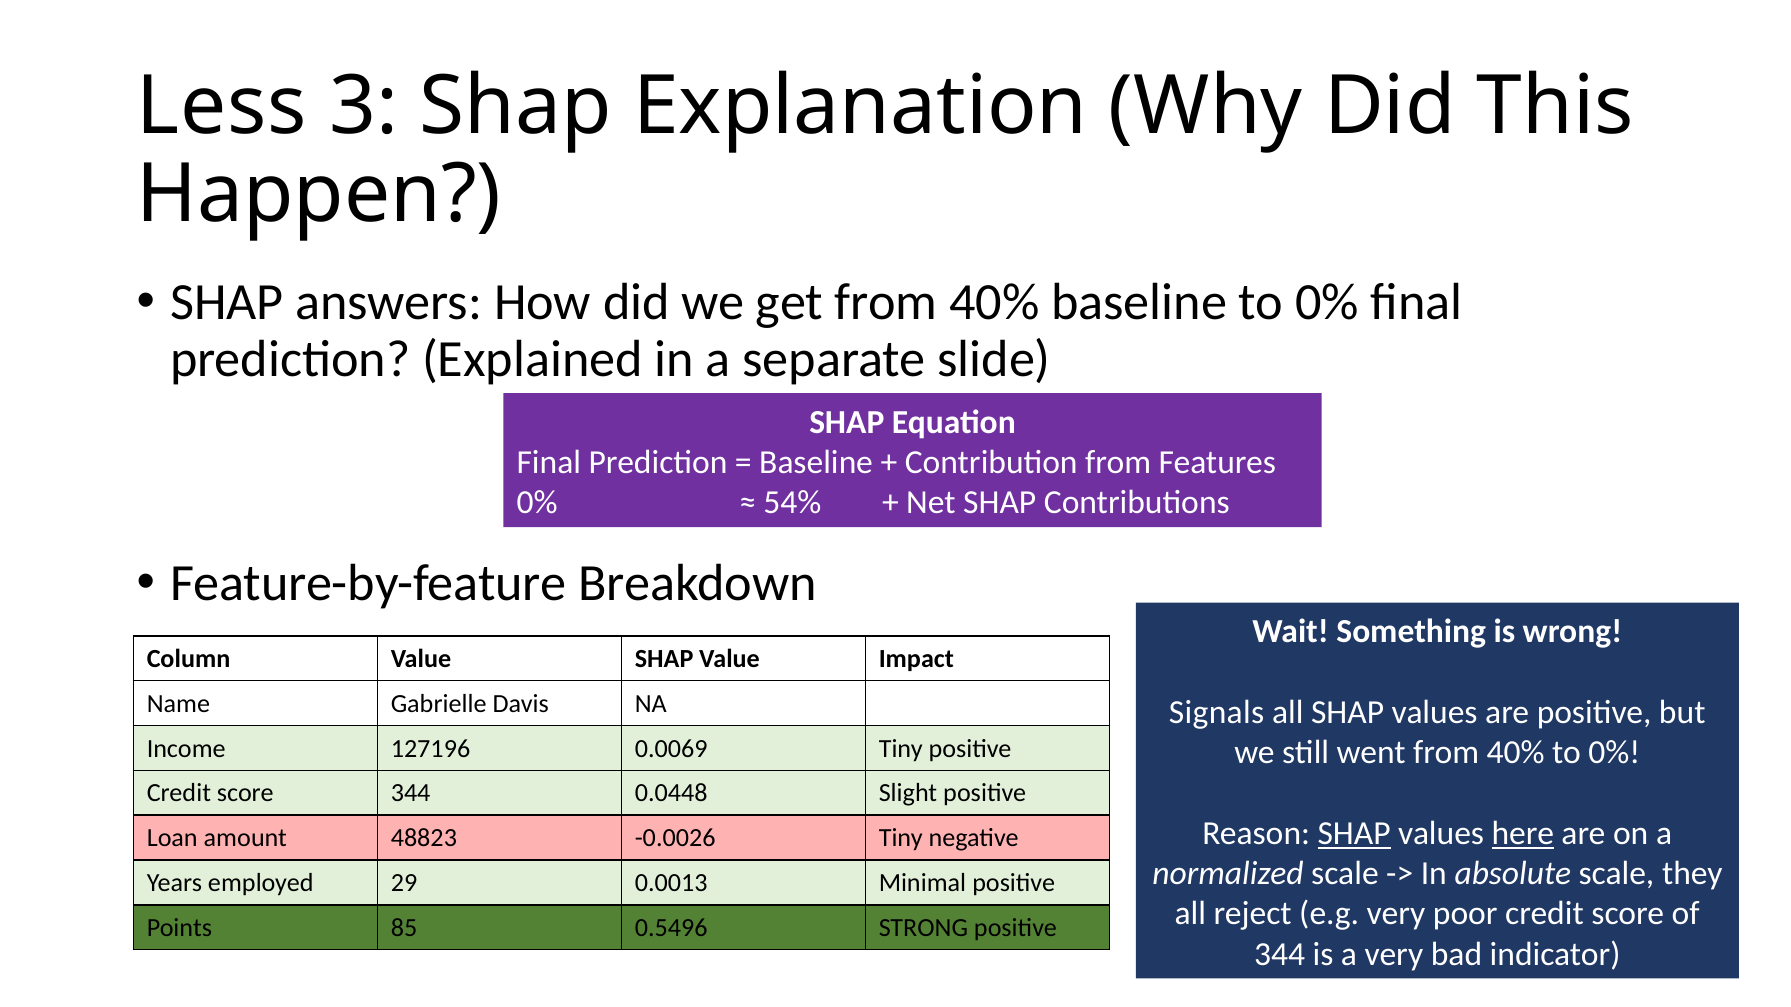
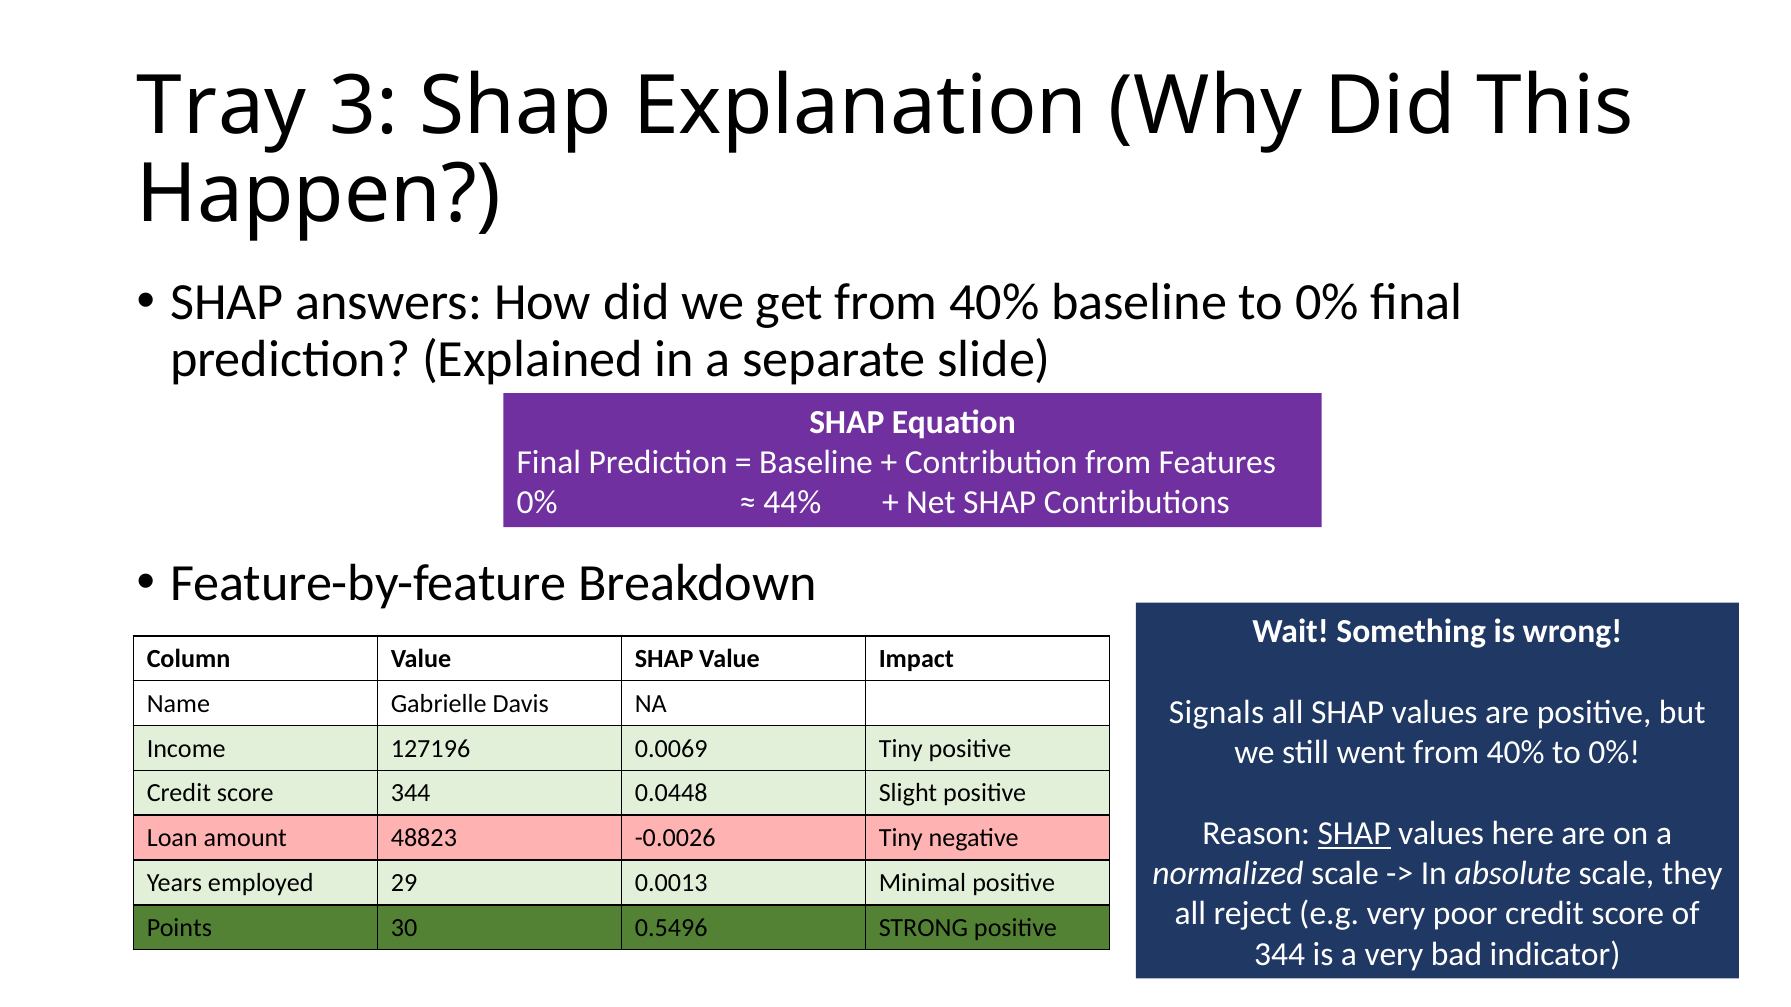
Less: Less -> Tray (222, 106)
54%: 54% -> 44% (792, 503)
here underline: present -> none (1523, 834)
85: 85 -> 30 (404, 928)
